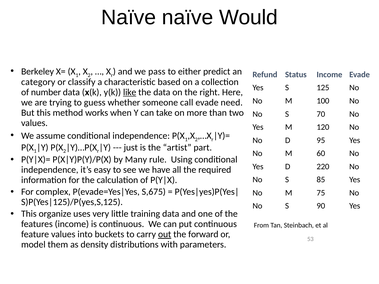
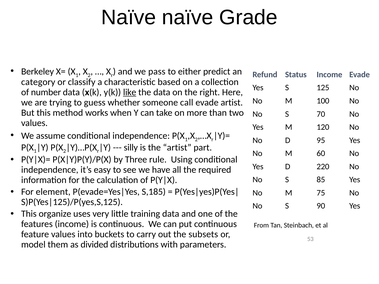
Would: Would -> Grade (248, 18)
evade need: need -> artist (232, 103)
just: just -> silly (131, 148)
Many: Many -> Three (136, 160)
complex: complex -> element (53, 192)
S,675: S,675 -> S,185 (154, 192)
out underline: present -> none (165, 234)
forward: forward -> subsets (203, 234)
density: density -> divided (94, 245)
